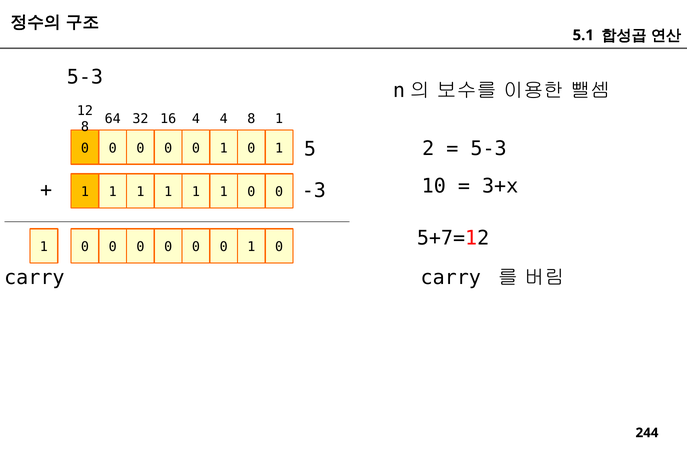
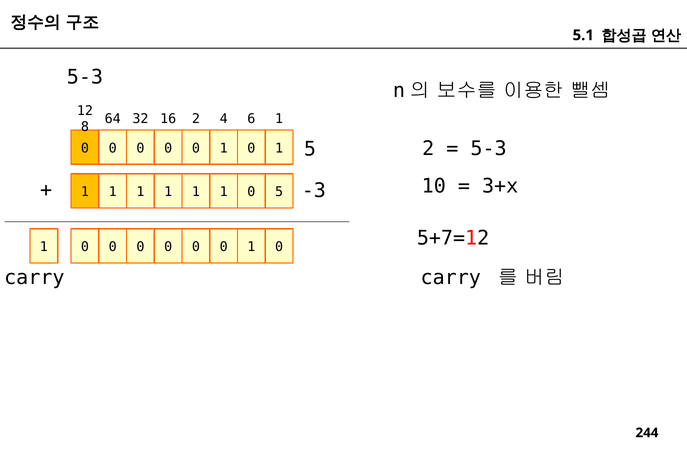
16 4: 4 -> 2 (196, 119)
4 8: 8 -> 6 (251, 119)
1 0 0: 0 -> 5 (279, 192)
